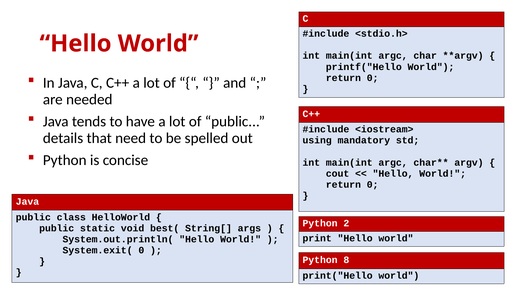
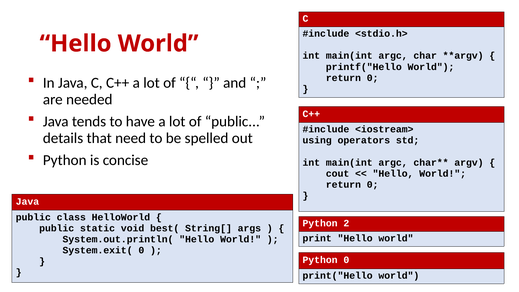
mandatory: mandatory -> operators (364, 140)
Python 8: 8 -> 0 (346, 260)
